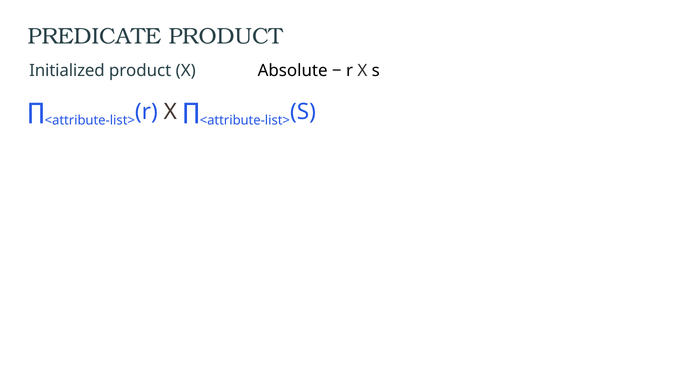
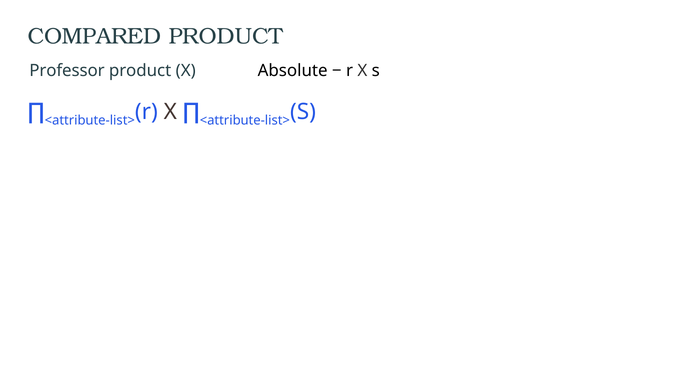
PREDICATE: PREDICATE -> COMPARED (95, 36)
Initialized: Initialized -> Professor (67, 71)
